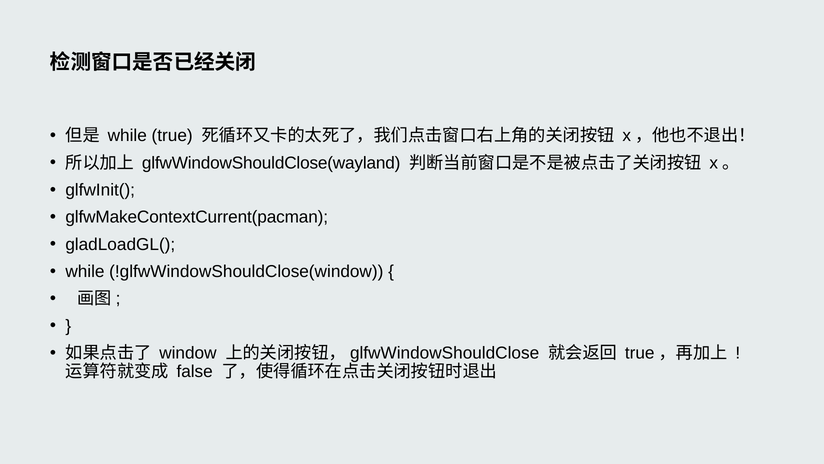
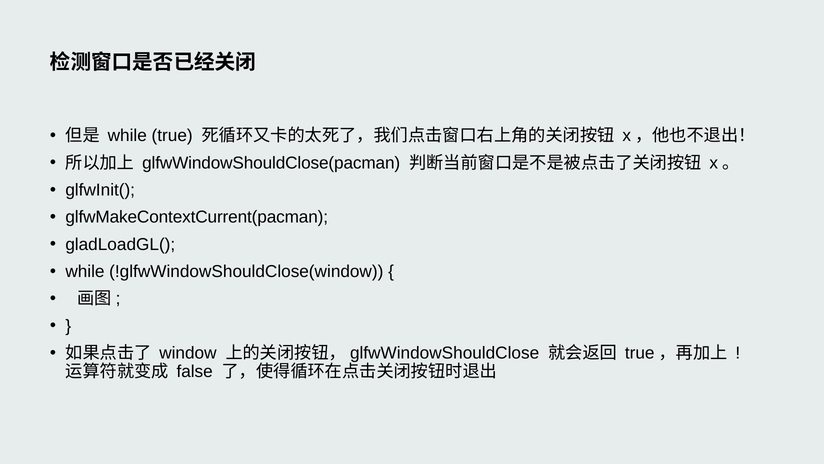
glfwWindowShouldClose(wayland: glfwWindowShouldClose(wayland -> glfwWindowShouldClose(pacman (271, 163)
